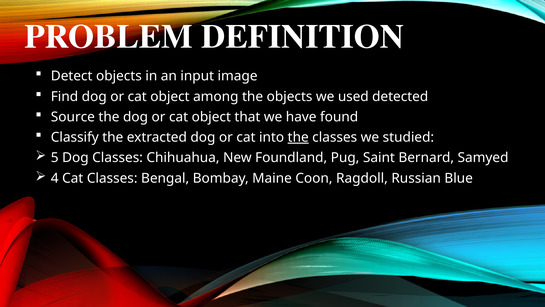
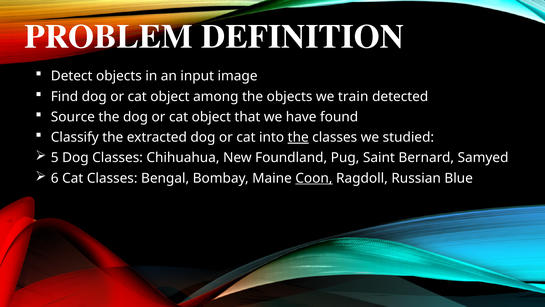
used: used -> train (353, 96)
4: 4 -> 6 (55, 178)
Coon underline: none -> present (314, 178)
